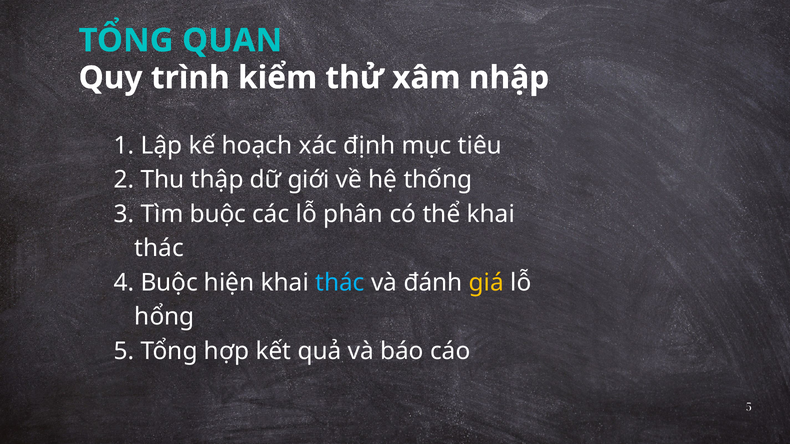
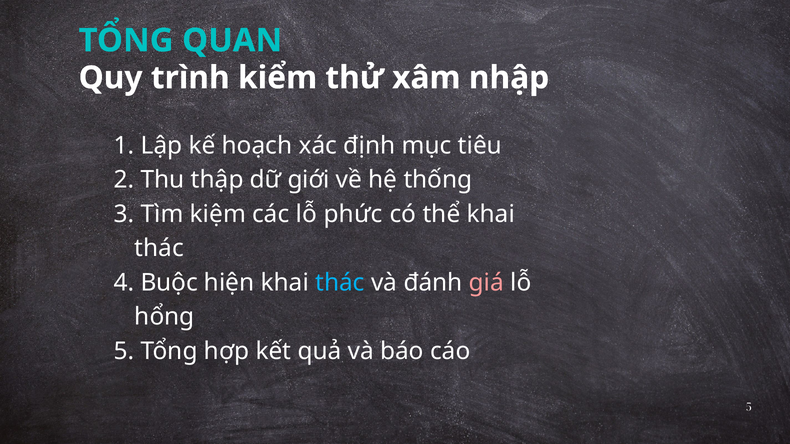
Tìm buộc: buộc -> kiệm (218, 214)
phân: phân -> phức (353, 214)
giá colour: yellow -> pink (486, 283)
